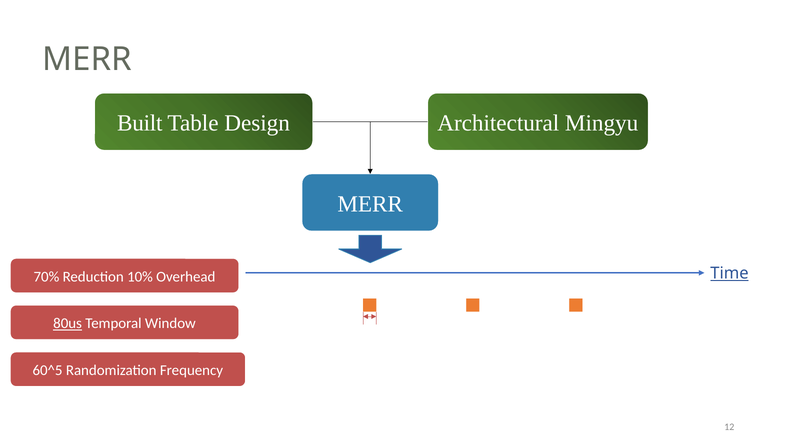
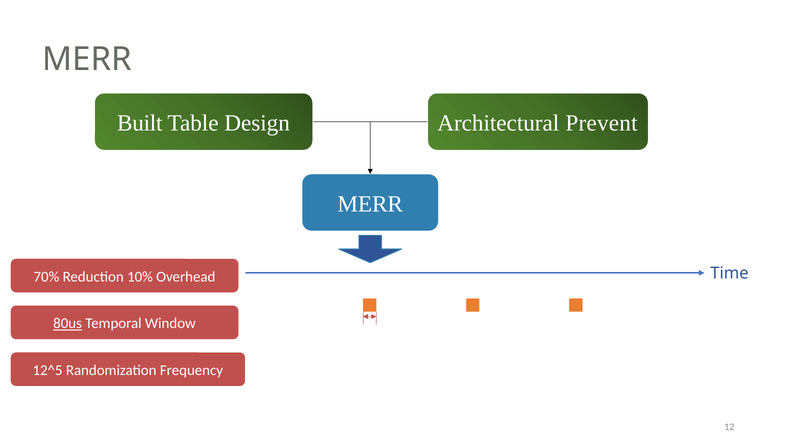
Mingyu: Mingyu -> Prevent (602, 123)
Time underline: present -> none (729, 273)
60^5: 60^5 -> 12^5 (48, 370)
